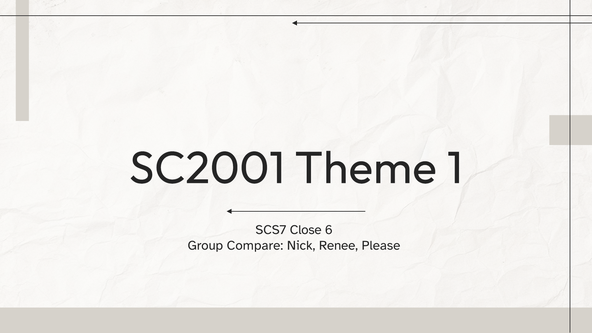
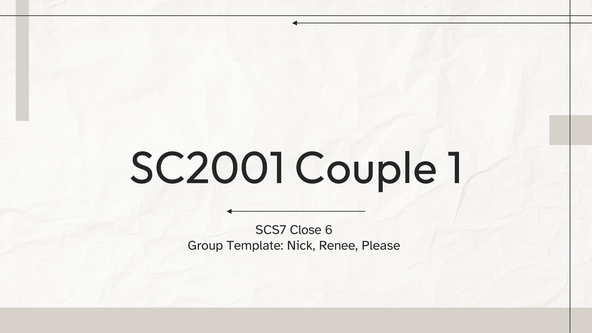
Theme: Theme -> Couple (366, 168)
Compare: Compare -> Template (255, 246)
